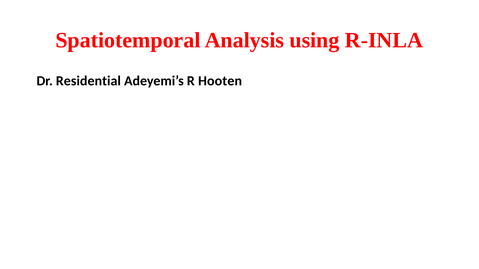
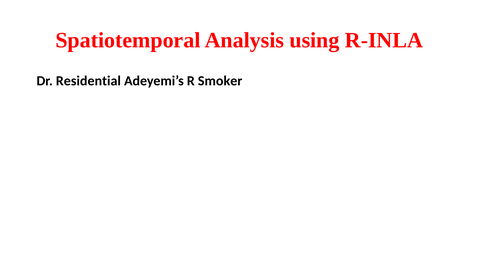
Hooten: Hooten -> Smoker (220, 81)
